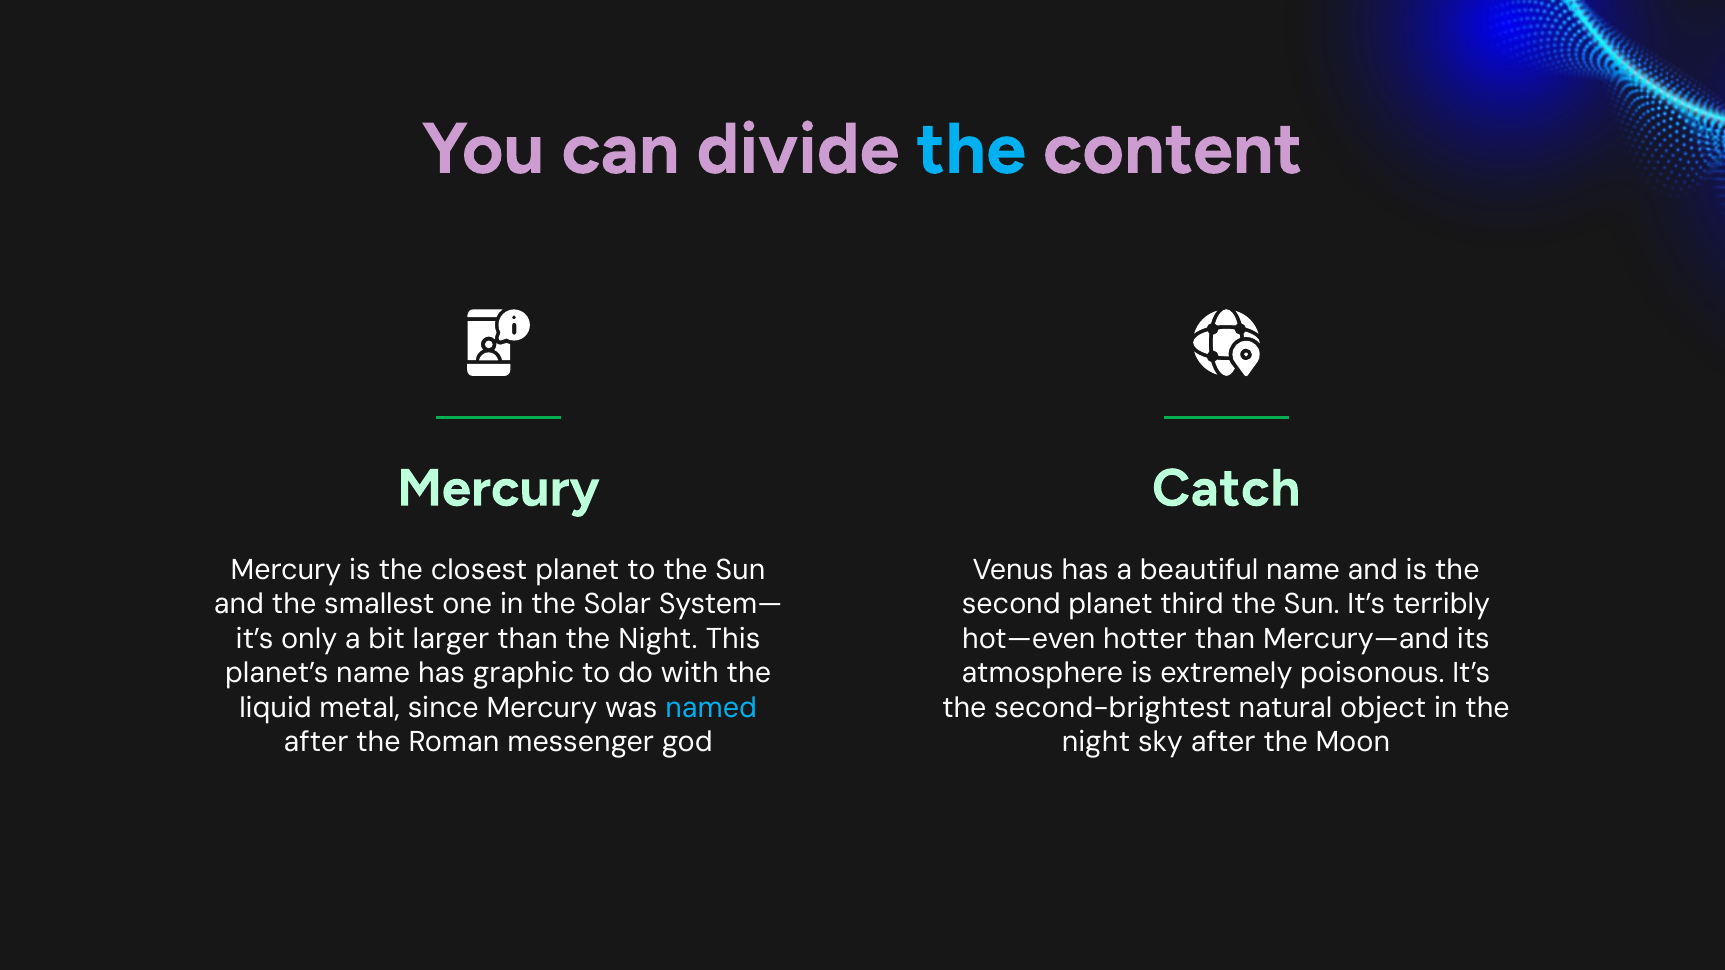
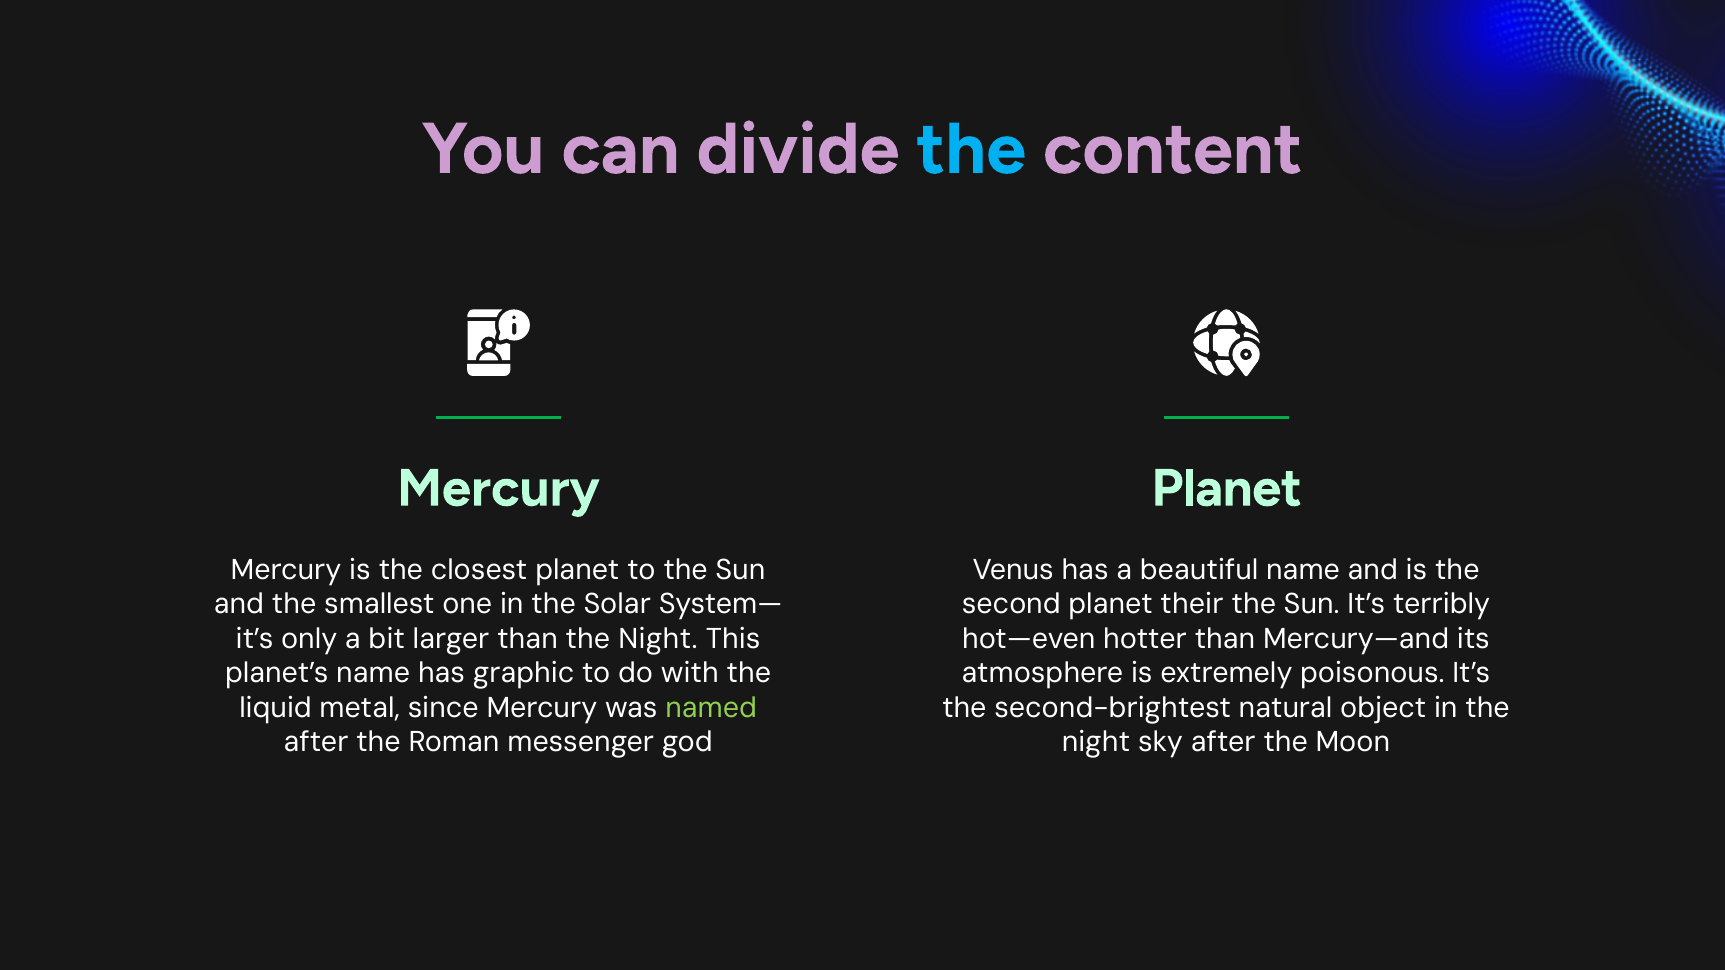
Mercury Catch: Catch -> Planet (1227, 488)
third: third -> their (1192, 605)
named colour: light blue -> light green (711, 708)
